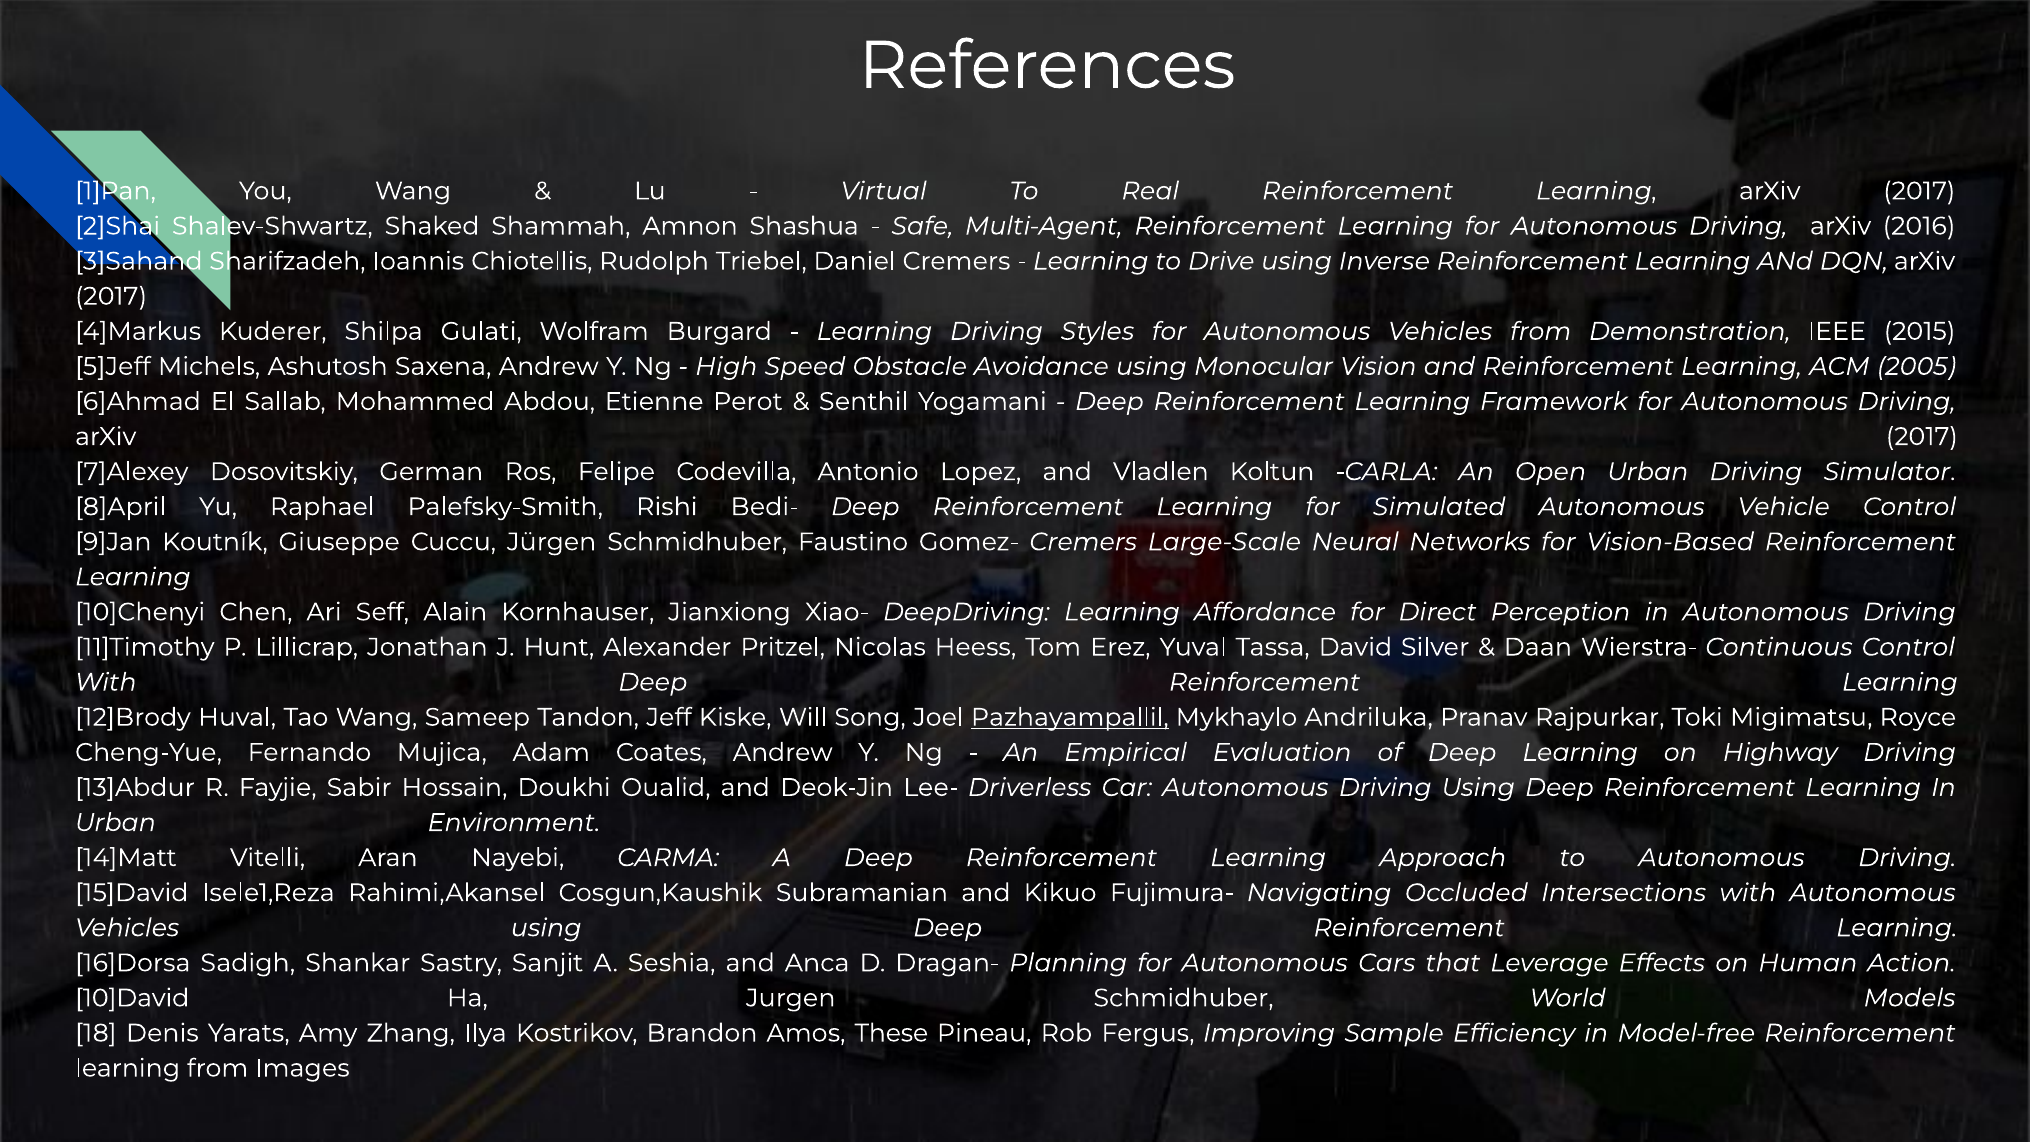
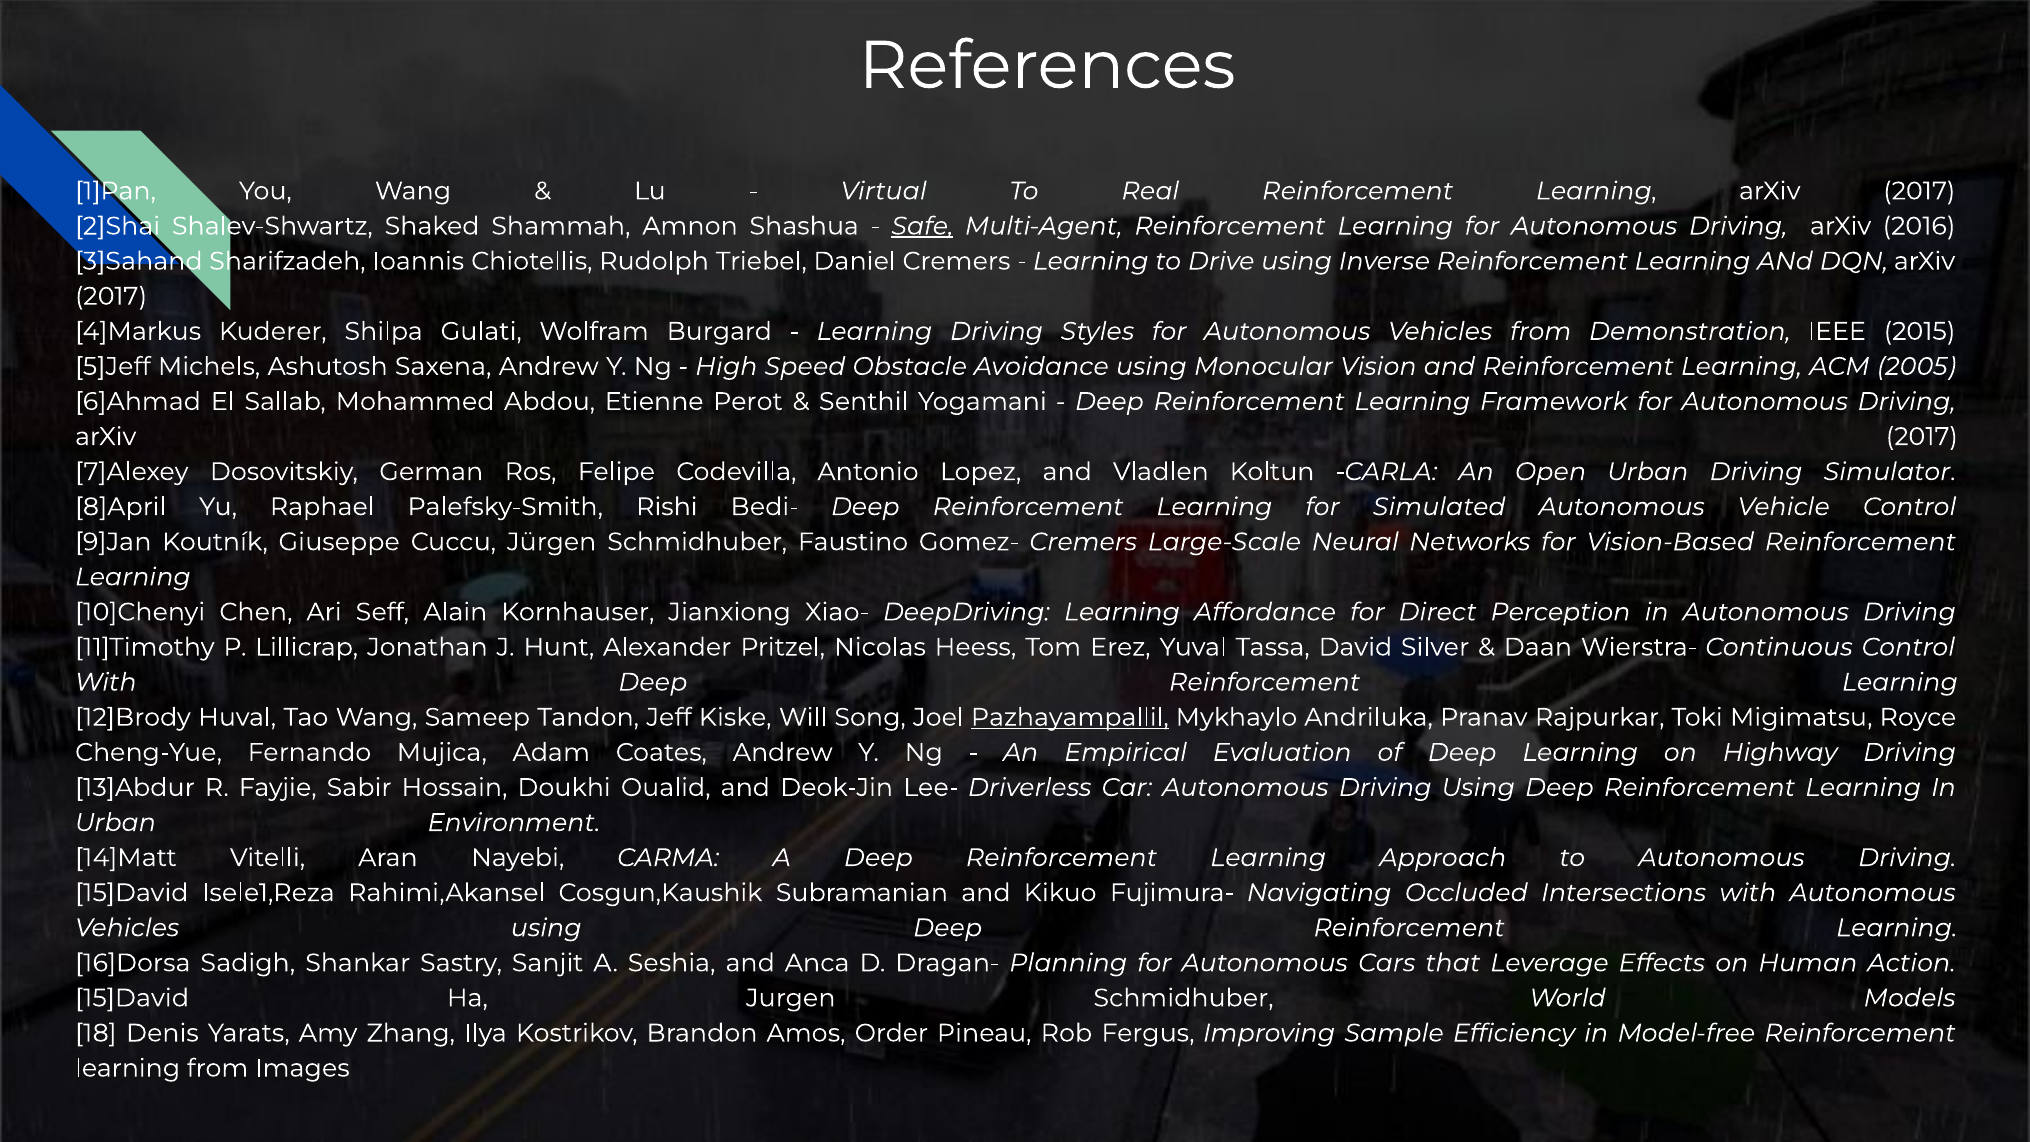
Safe underline: none -> present (922, 226)
10]David: 10]David -> 15]David (132, 998)
These: These -> Order (891, 1033)
